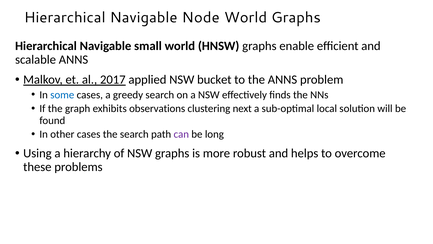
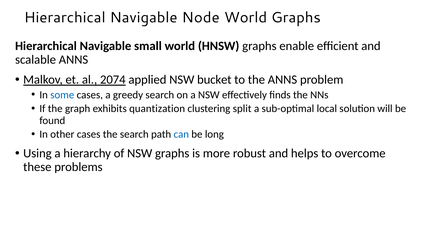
2017: 2017 -> 2074 (113, 80)
observations: observations -> quantization (157, 109)
next: next -> split (242, 109)
can colour: purple -> blue (181, 134)
